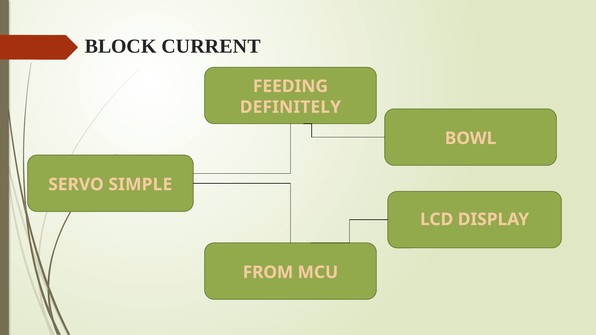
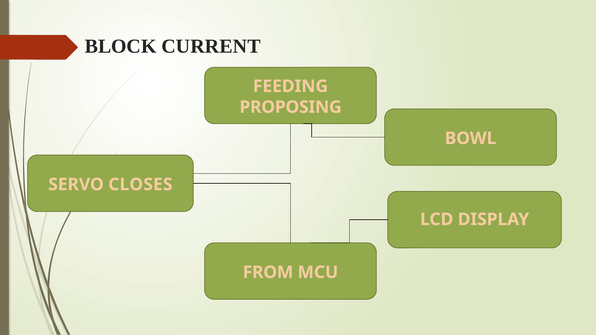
DEFINITELY: DEFINITELY -> PROPOSING (291, 107)
SIMPLE: SIMPLE -> CLOSES (140, 185)
